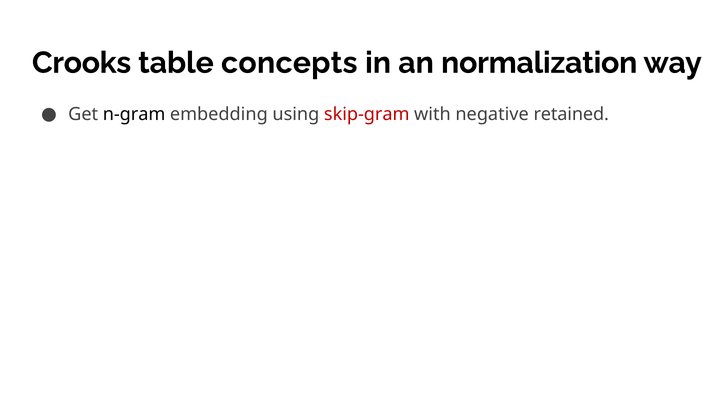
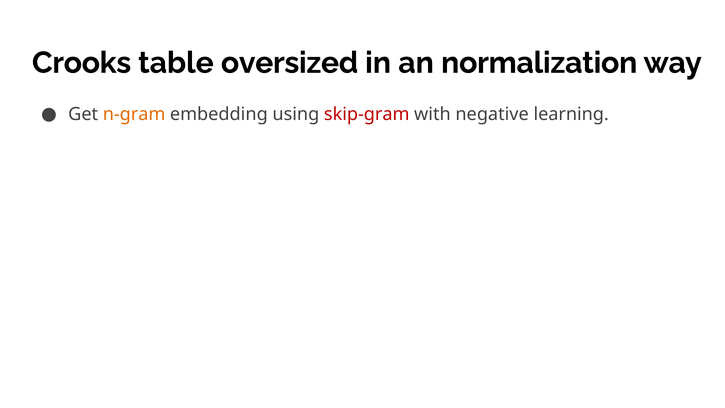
concepts: concepts -> oversized (290, 63)
n-gram colour: black -> orange (134, 114)
retained: retained -> learning (571, 114)
